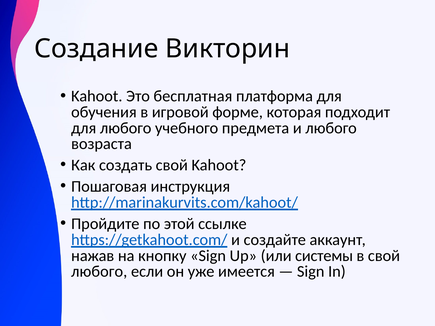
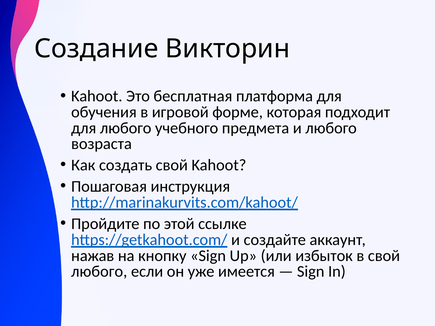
системы: системы -> избыток (324, 256)
